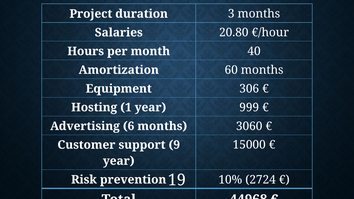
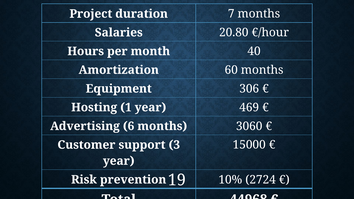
3: 3 -> 7 (231, 14)
999: 999 -> 469 (249, 107)
9: 9 -> 3 (174, 145)
